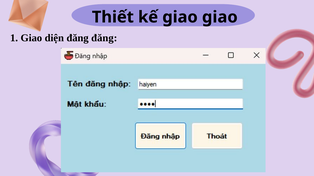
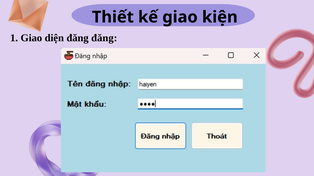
giao giao: giao -> kiện (220, 17)
